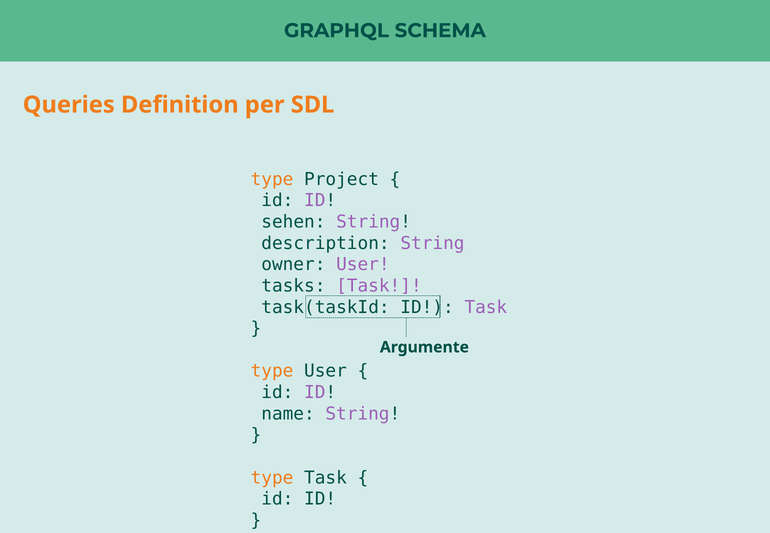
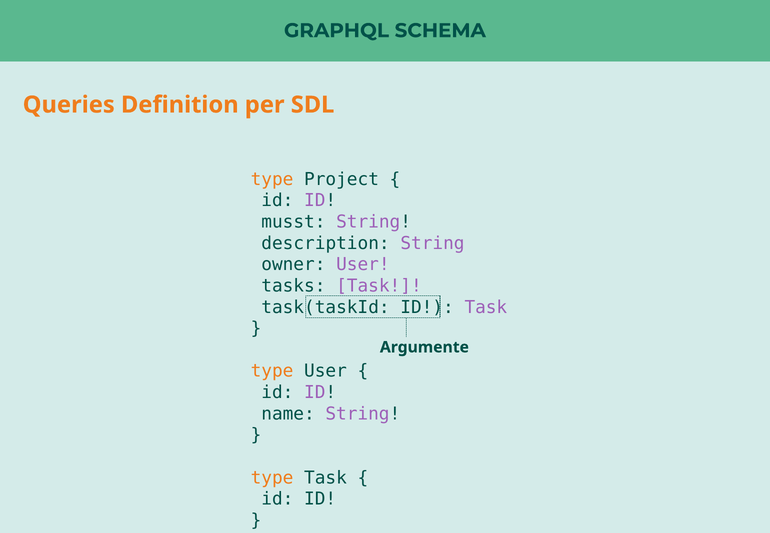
sehen: sehen -> musst (293, 222)
